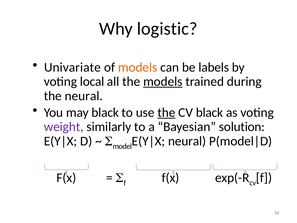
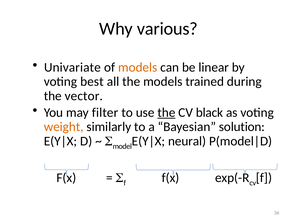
logistic: logistic -> various (167, 29)
labels: labels -> linear (214, 67)
local: local -> best (92, 82)
models underline: present -> none (163, 82)
the neural: neural -> vector (84, 96)
may black: black -> filter (105, 112)
weight colour: purple -> orange (64, 127)
